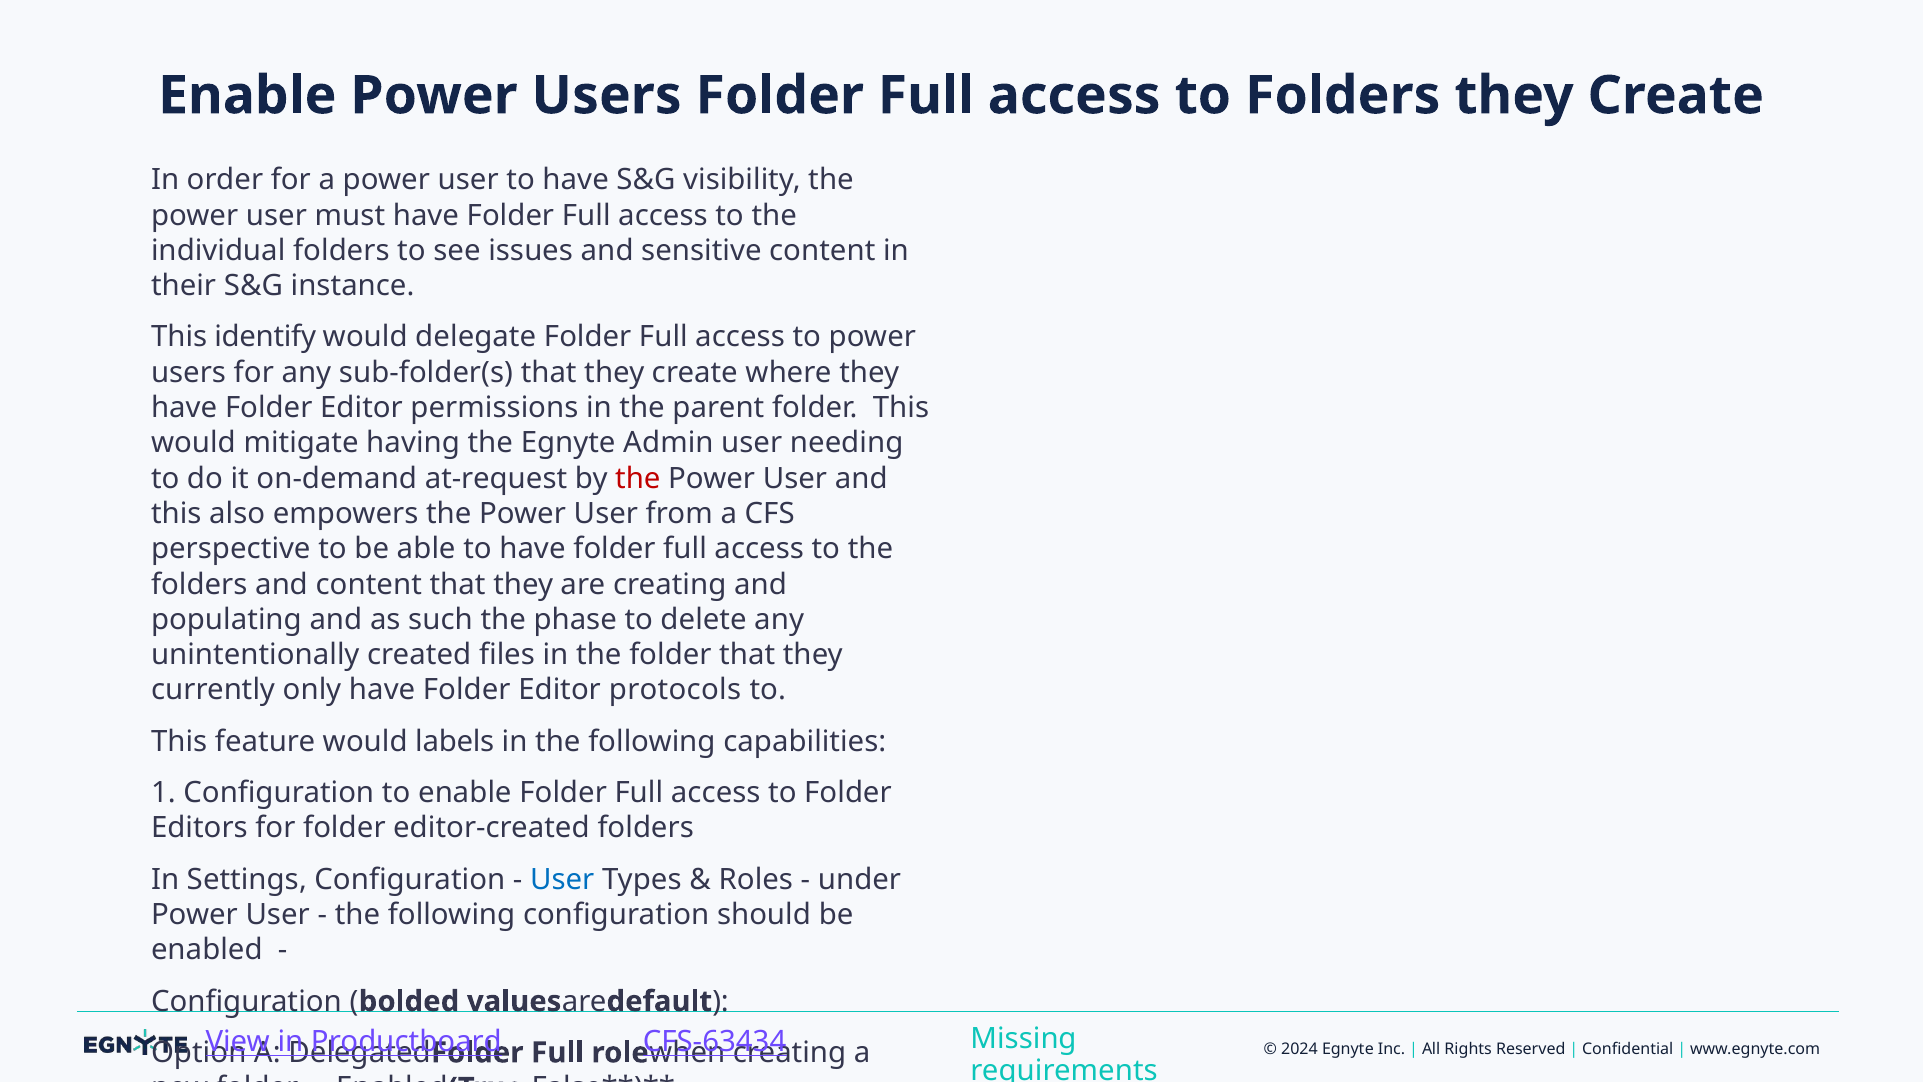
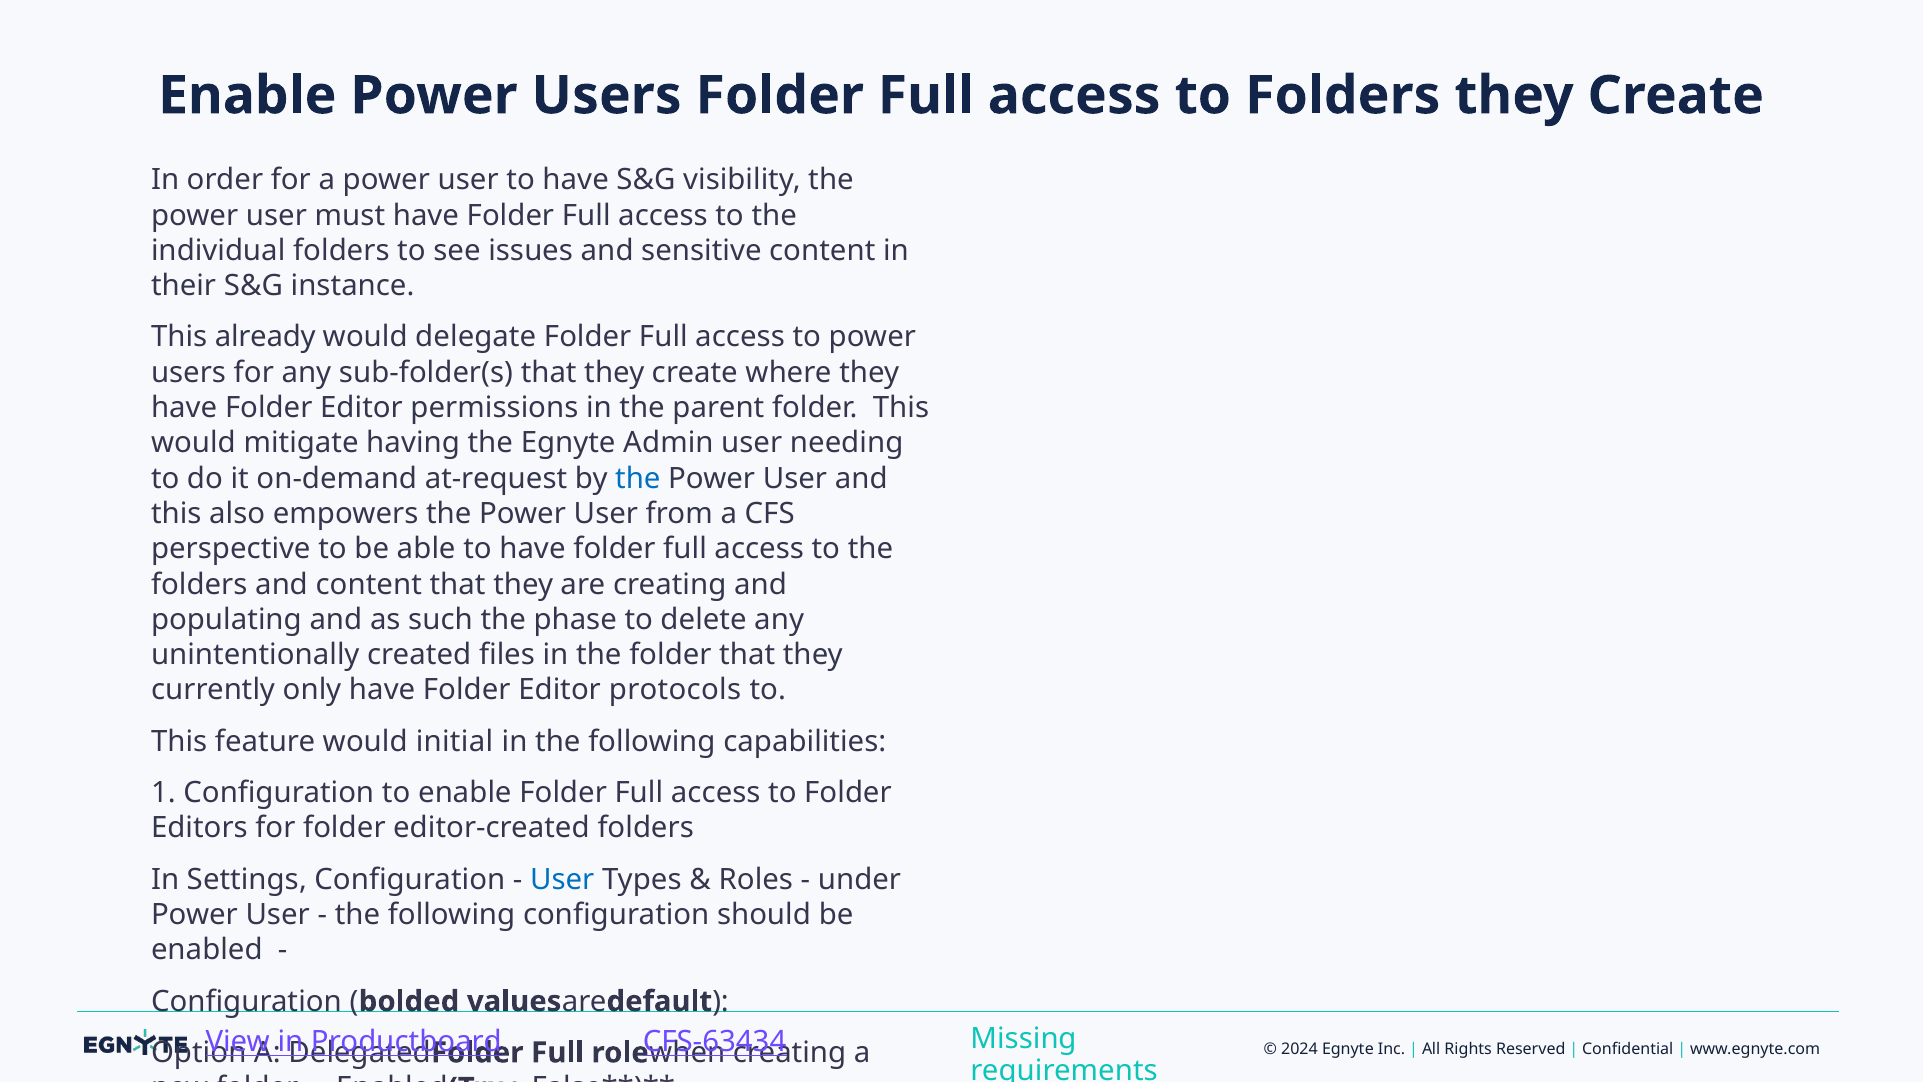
identify: identify -> already (265, 337)
the colour: red -> blue (638, 478)
labels: labels -> initial (454, 741)
